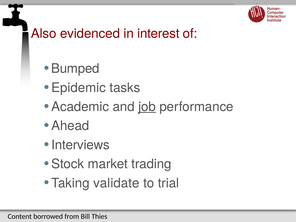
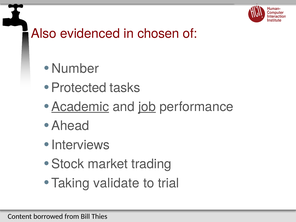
interest: interest -> chosen (158, 34)
Bumped: Bumped -> Number (75, 69)
Epidemic: Epidemic -> Protected (79, 88)
Academic underline: none -> present (80, 107)
